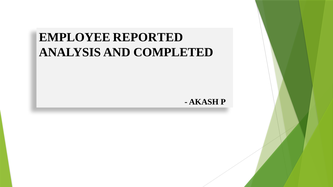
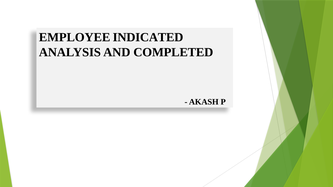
REPORTED: REPORTED -> INDICATED (148, 37)
